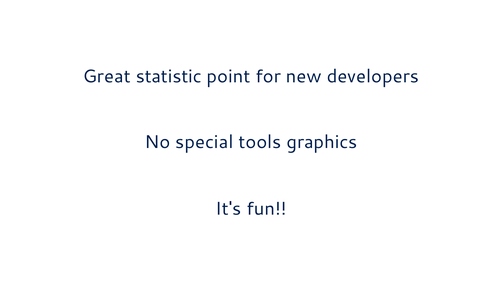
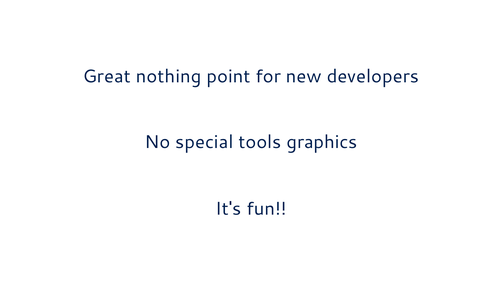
statistic: statistic -> nothing (169, 77)
